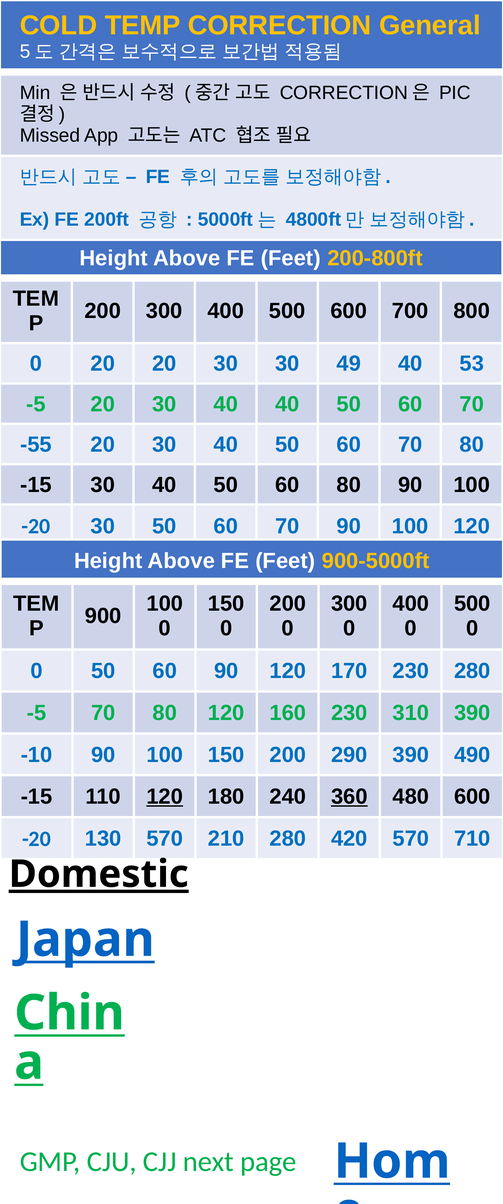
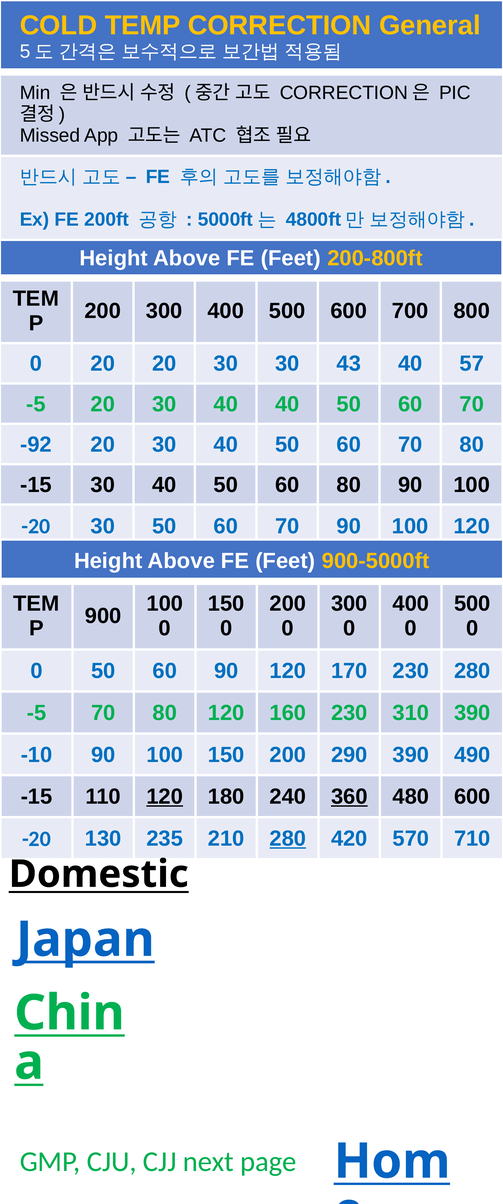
49: 49 -> 43 (349, 364)
53: 53 -> 57 (472, 364)
-55: -55 -> -92 (36, 444)
130 570: 570 -> 235 (165, 838)
280 underline: none -> present (288, 838)
Domestic underline: present -> none (99, 874)
